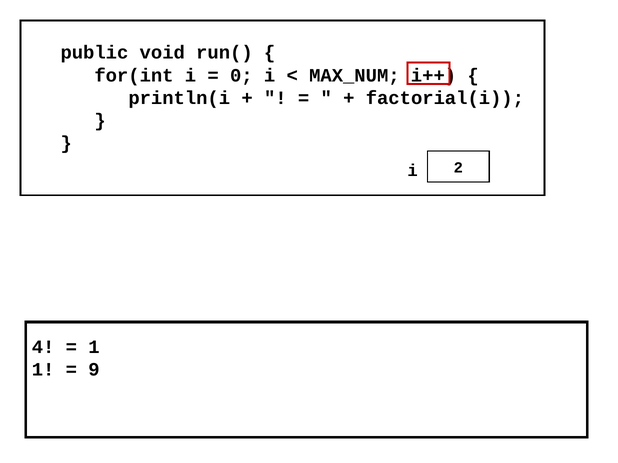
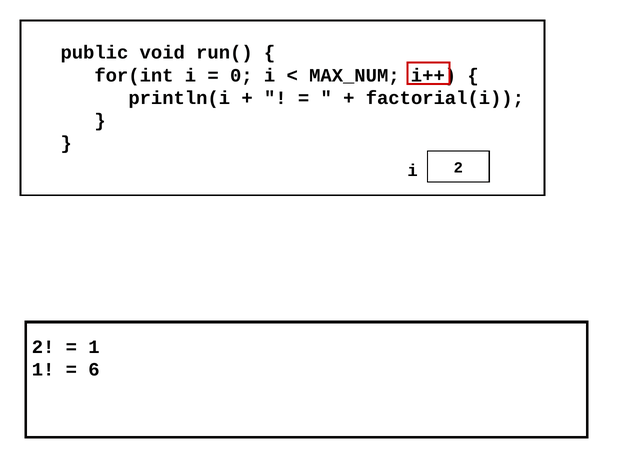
4: 4 -> 2 (43, 347)
9: 9 -> 6 (94, 370)
